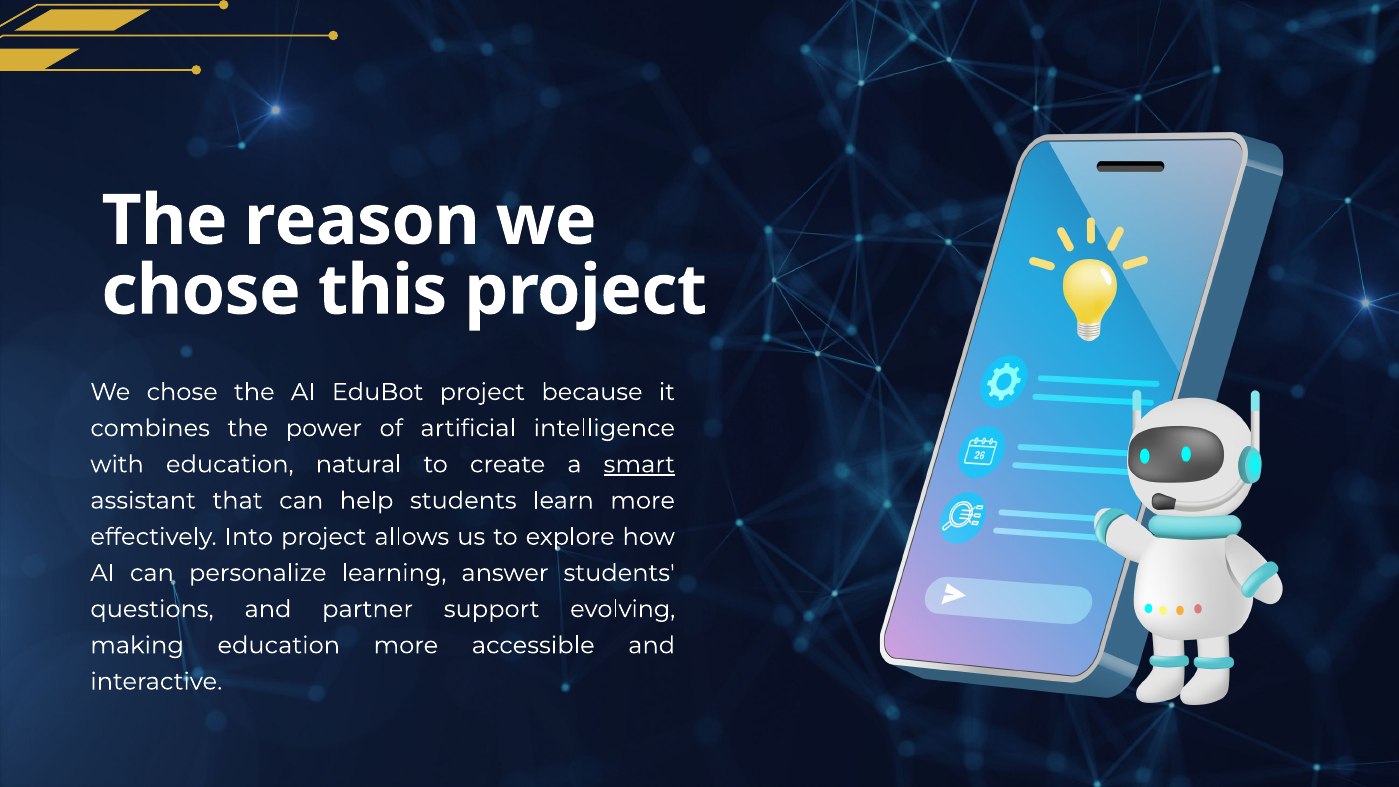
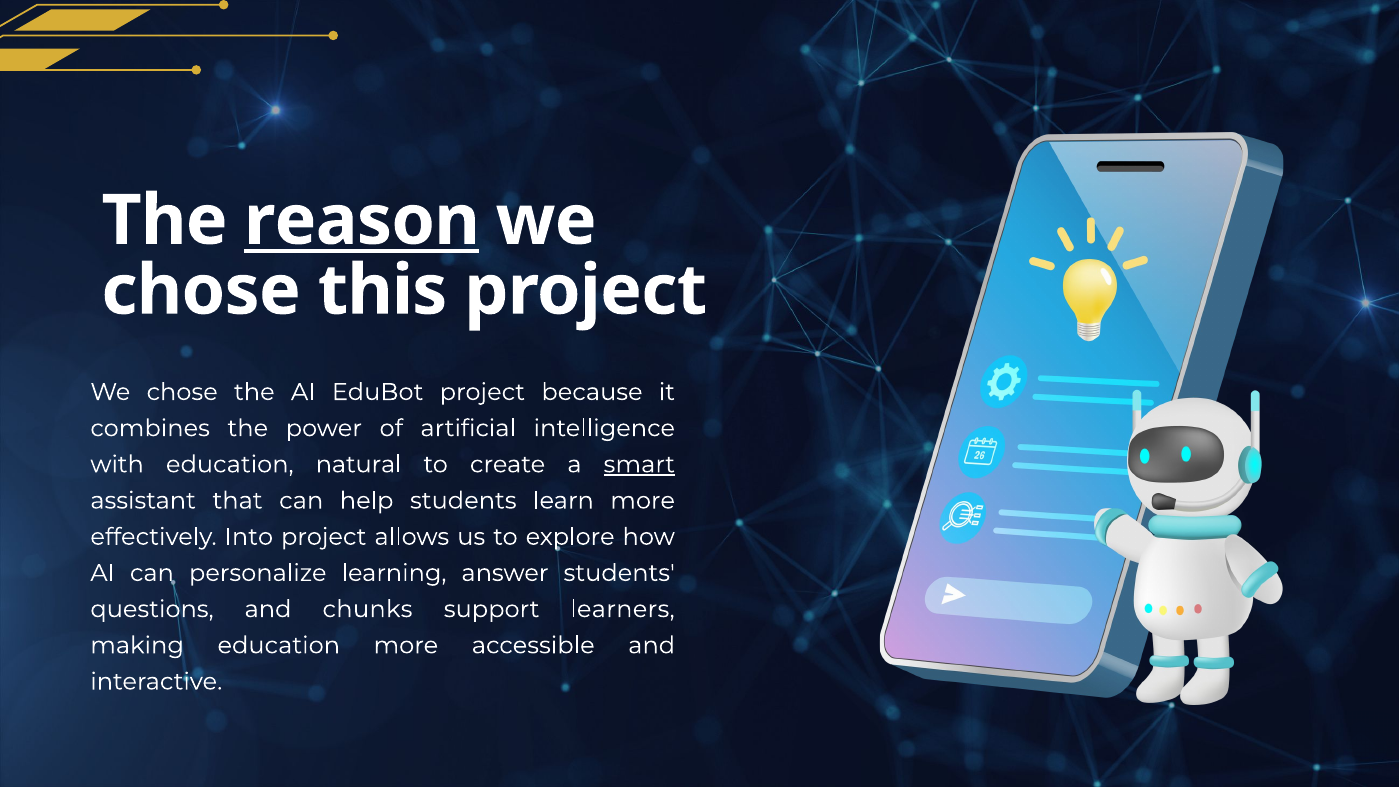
reason underline: none -> present (362, 221)
partner: partner -> chunks (367, 609)
evolving: evolving -> learners (622, 609)
